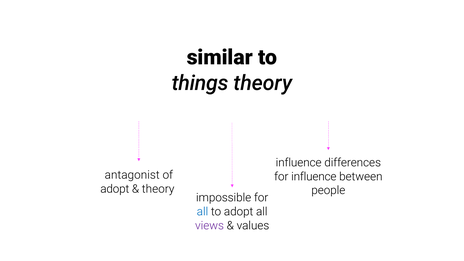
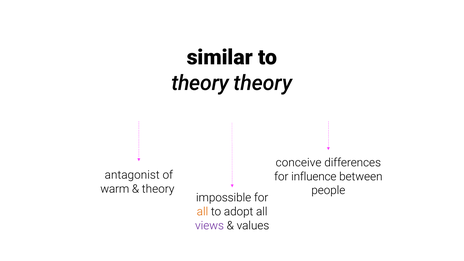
things: things -> theory (200, 83)
influence: influence -> conceive (299, 163)
adopt: adopt -> warm (115, 189)
all colour: blue -> orange (203, 212)
